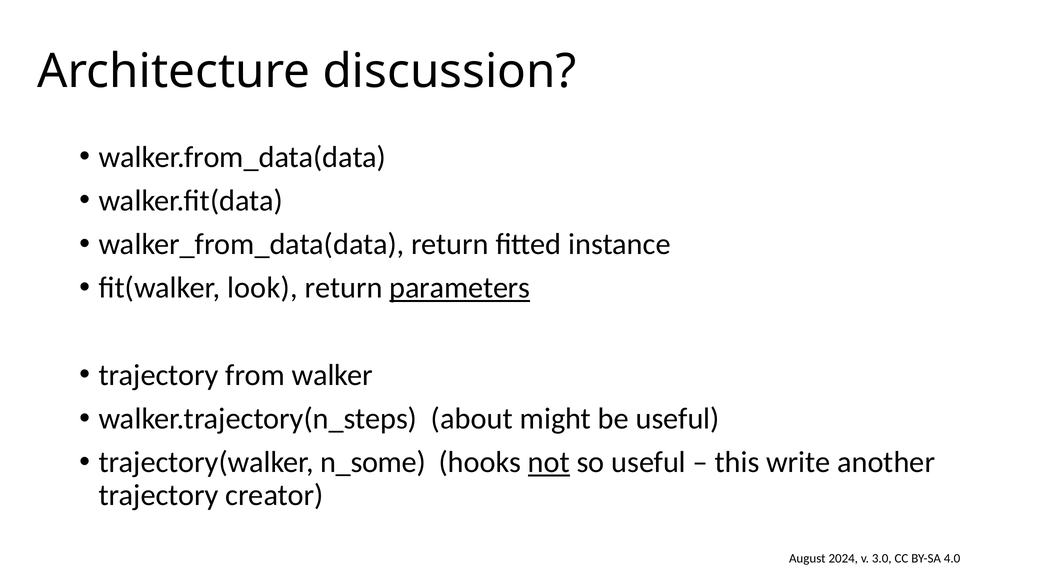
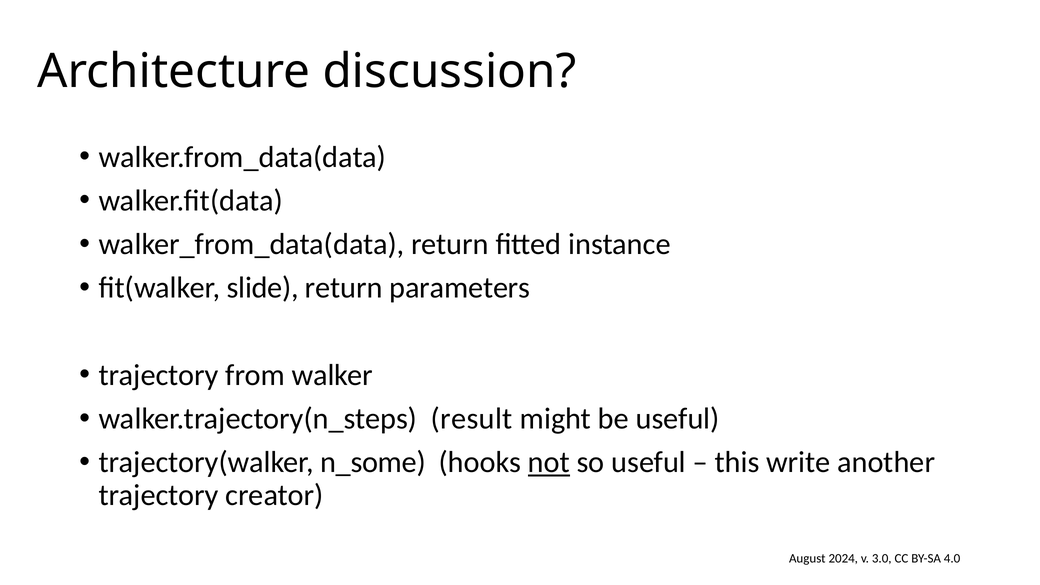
look: look -> slide (263, 288)
parameters underline: present -> none (460, 288)
about: about -> result (472, 419)
